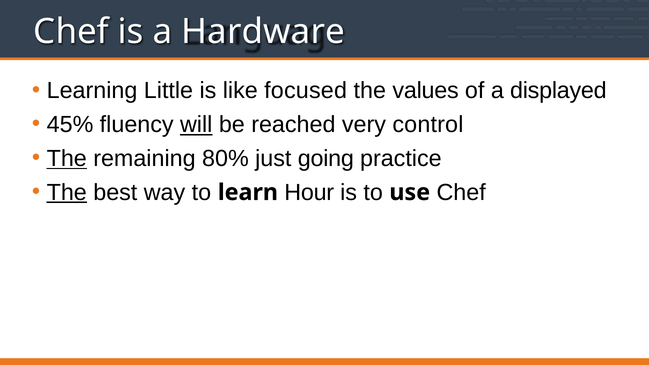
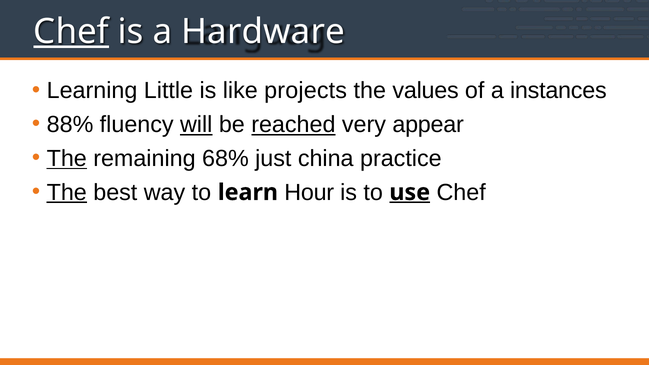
Chef underline: none -> present (71, 32)
focused: focused -> projects (306, 91)
displayed: displayed -> instances (558, 91)
45%: 45% -> 88% (70, 125)
reached underline: none -> present (293, 125)
control: control -> appear (428, 125)
80%: 80% -> 68% (225, 158)
going: going -> china (326, 158)
use underline: none -> present (410, 192)
